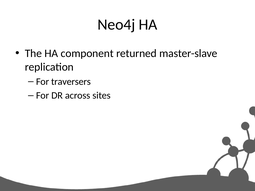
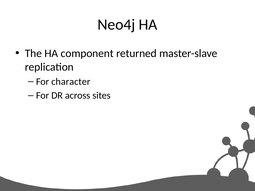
traversers: traversers -> character (71, 82)
